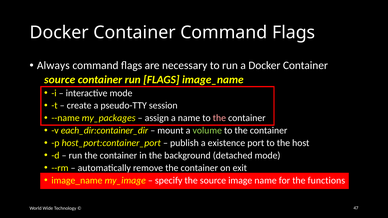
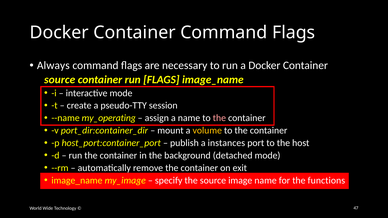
my_packages: my_packages -> my_operating (109, 118)
each_dir:container_dir: each_dir:container_dir -> port_dir:container_dir (104, 131)
volume colour: light green -> yellow (207, 131)
existence: existence -> instances (226, 143)
